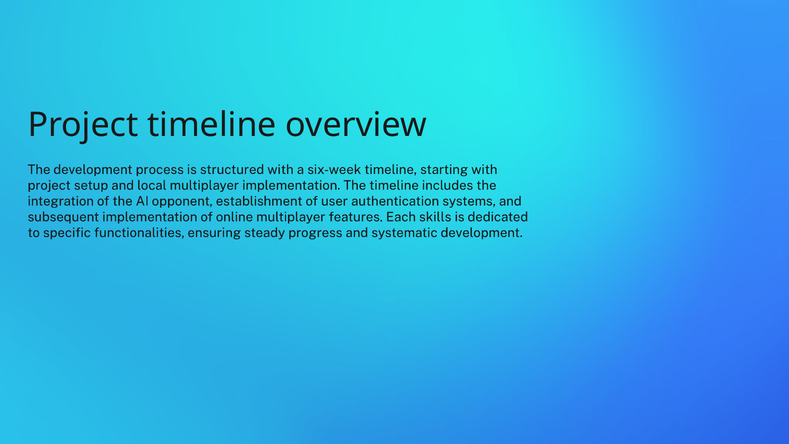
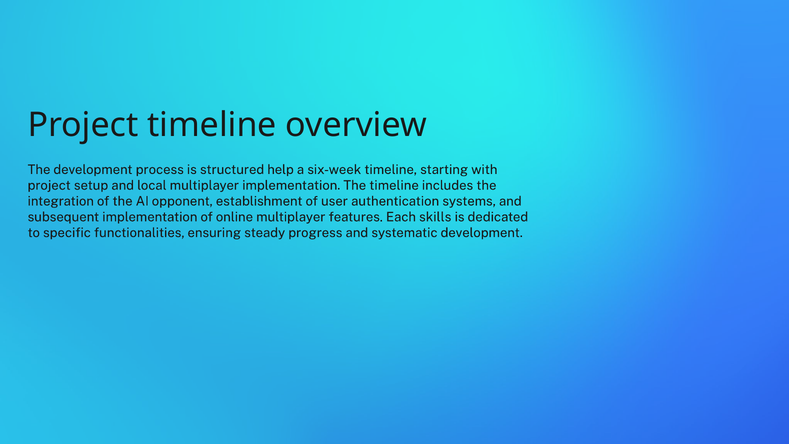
structured with: with -> help (281, 170)
